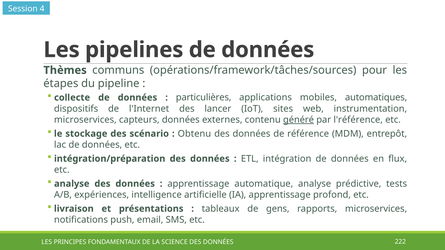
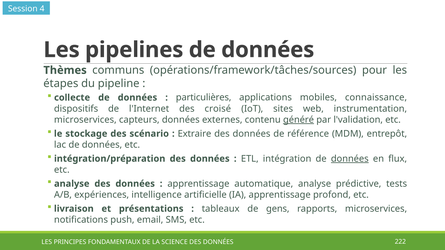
automatiques: automatiques -> connaissance (376, 98)
lancer: lancer -> croisé (218, 109)
l'référence: l'référence -> l'validation (358, 120)
Obtenu: Obtenu -> Extraire (194, 134)
données underline: none -> present (350, 159)
